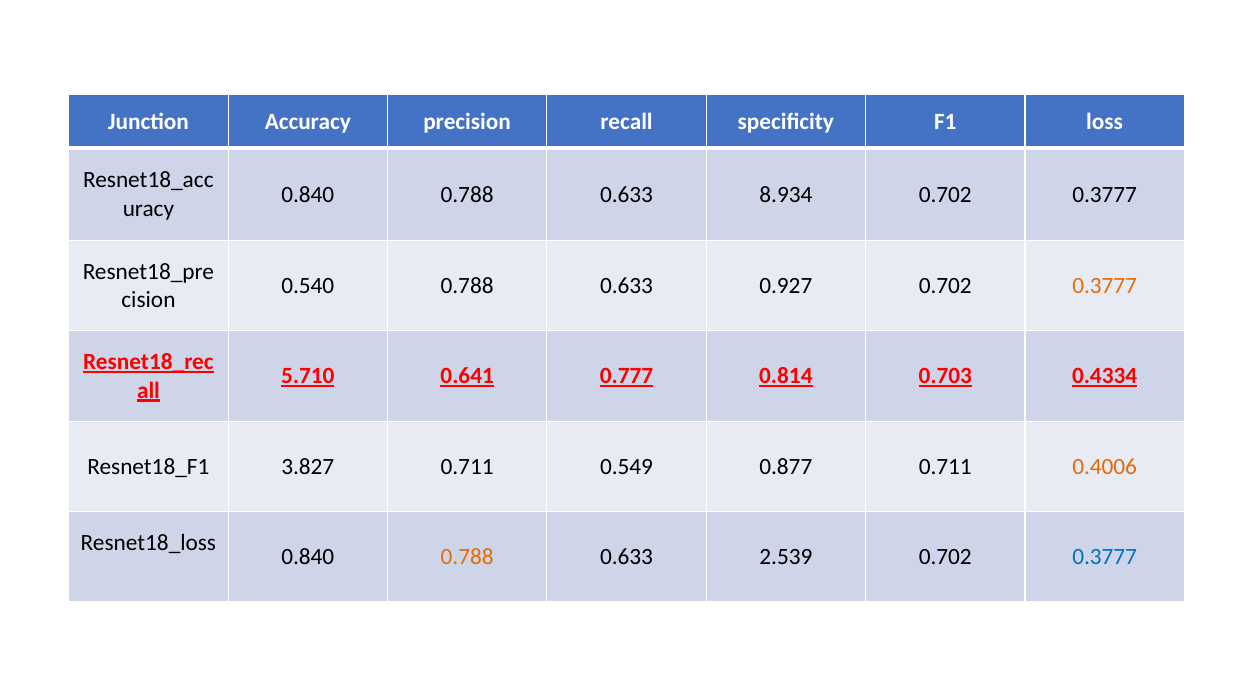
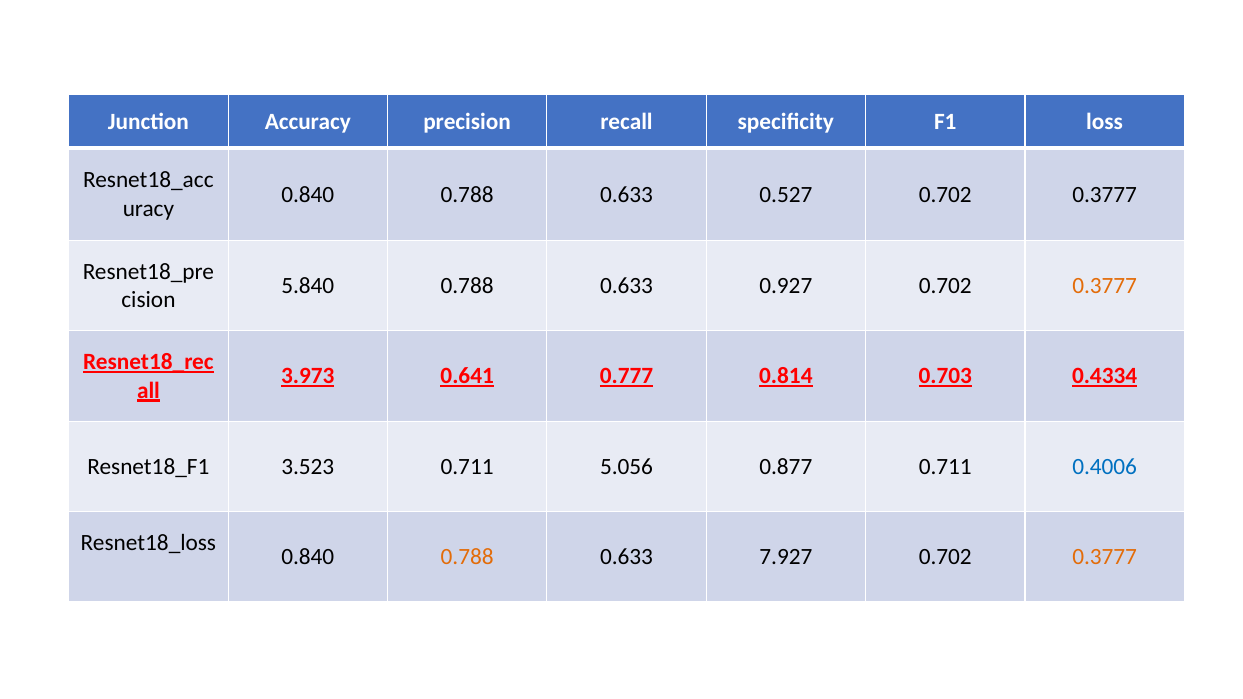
8.934: 8.934 -> 0.527 (786, 195)
0.540: 0.540 -> 5.840 (308, 286)
5.710: 5.710 -> 3.973 (308, 376)
3.827: 3.827 -> 3.523 (308, 467)
0.549: 0.549 -> 5.056 (627, 467)
0.4006 colour: orange -> blue (1105, 467)
2.539: 2.539 -> 7.927 (786, 557)
0.3777 colour: blue -> orange (1105, 557)
